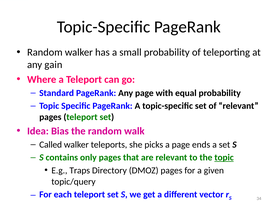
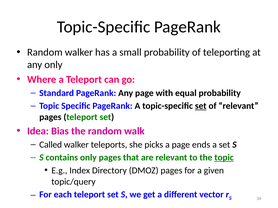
any gain: gain -> only (53, 65)
set underline: none -> present (201, 106)
Traps: Traps -> Index (80, 171)
